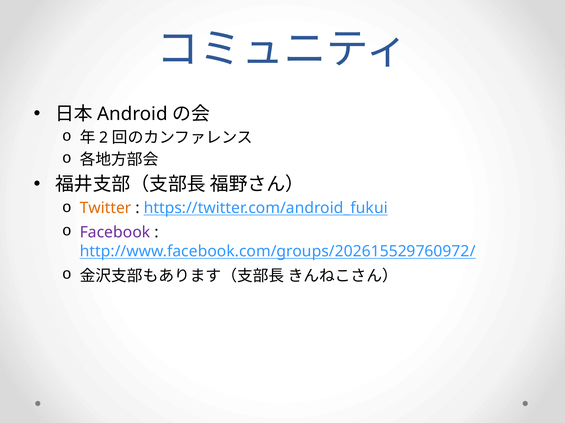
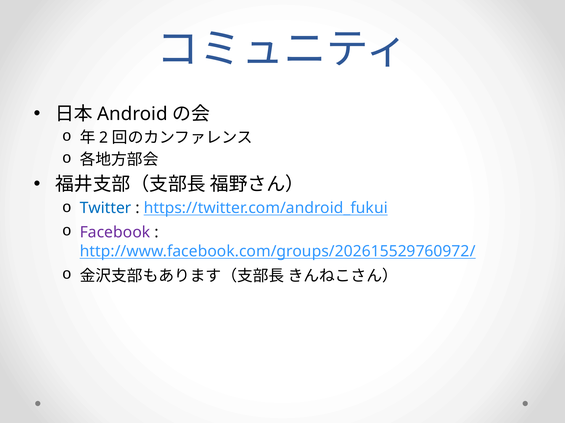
Twitter colour: orange -> blue (106, 208)
